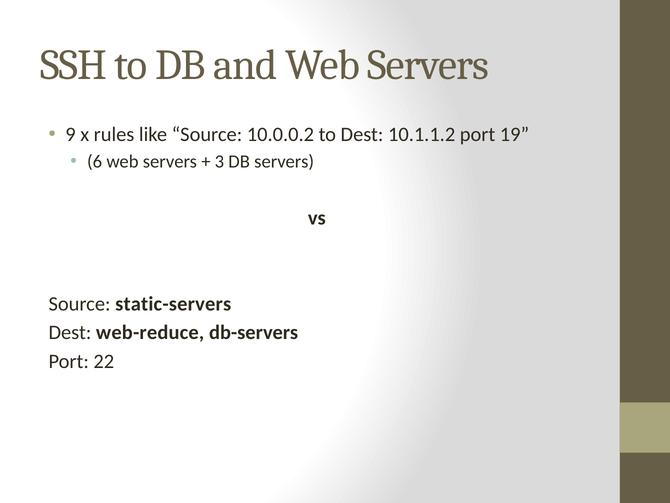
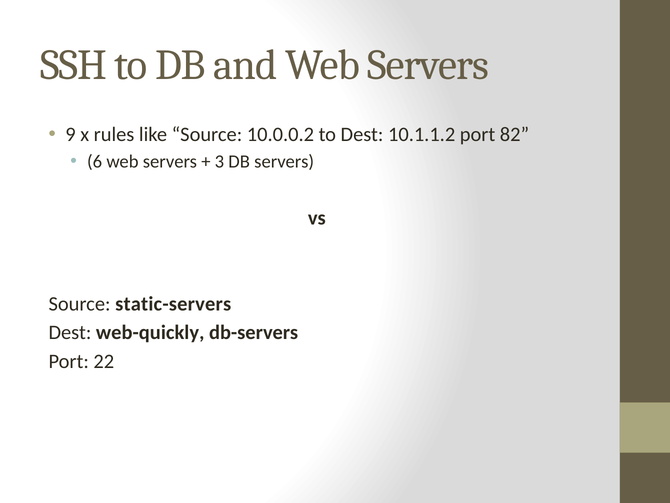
19: 19 -> 82 (514, 134)
web-reduce: web-reduce -> web-quickly (150, 332)
